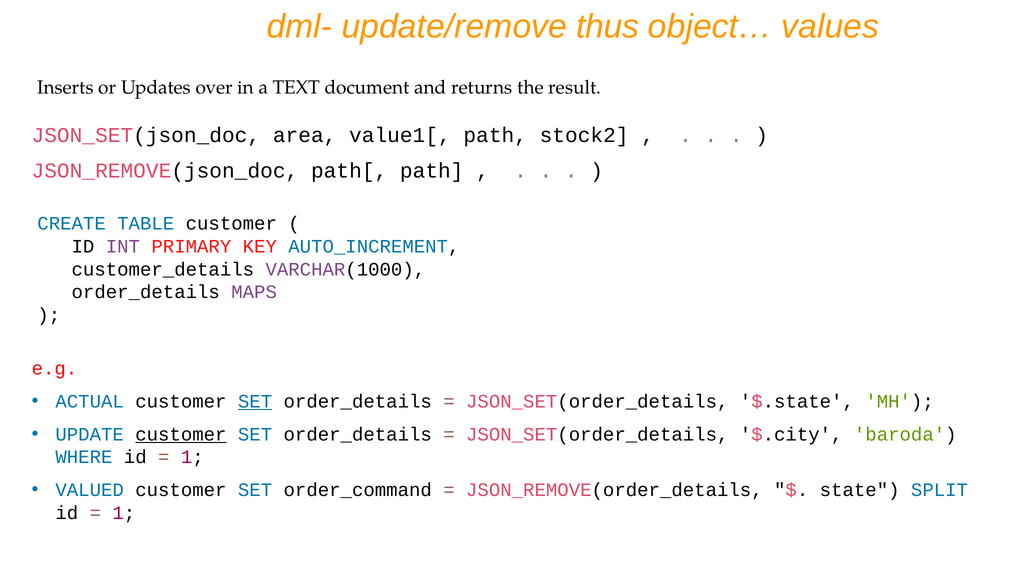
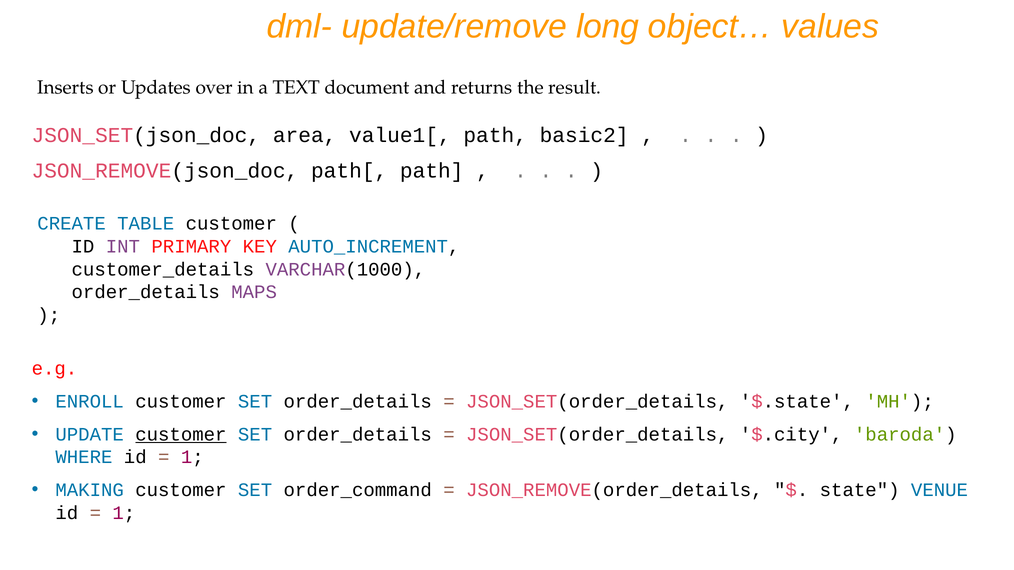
thus: thus -> long (608, 26)
stock2: stock2 -> basic2 (584, 135)
ACTUAL: ACTUAL -> ENROLL (90, 402)
SET underline: present -> none (255, 402)
VALUED: VALUED -> MAKING (90, 490)
SPLIT: SPLIT -> VENUE (939, 490)
